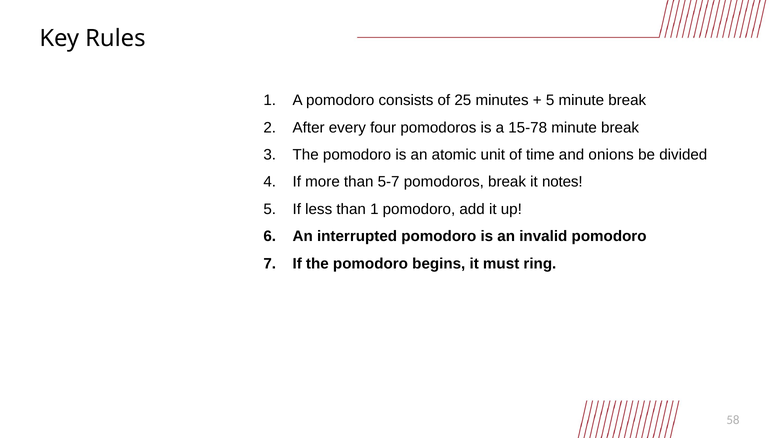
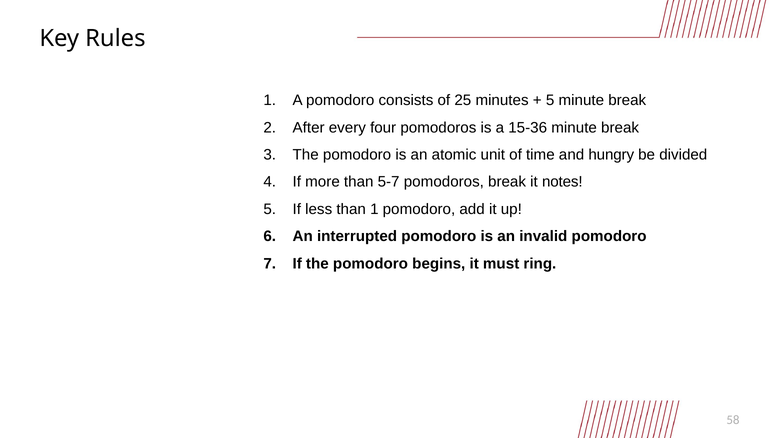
15-78: 15-78 -> 15-36 (528, 128)
onions: onions -> hungry (611, 155)
